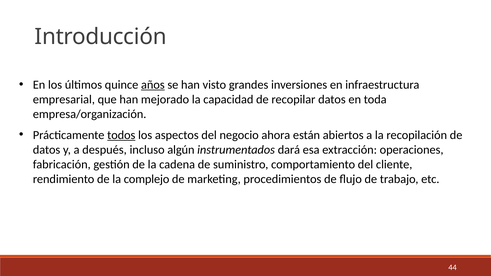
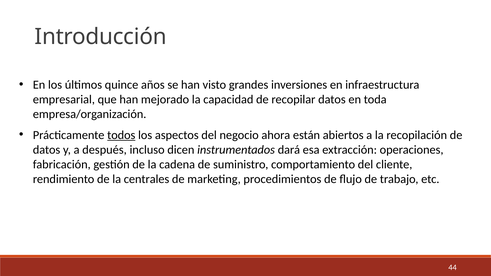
años underline: present -> none (153, 85)
algún: algún -> dicen (181, 150)
complejo: complejo -> centrales (147, 179)
